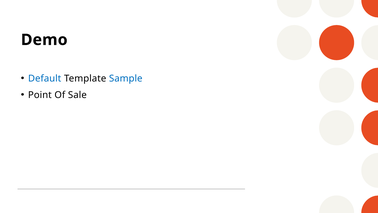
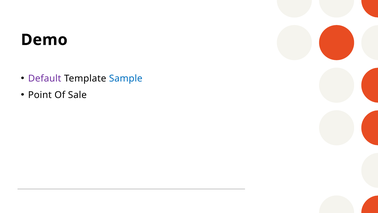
Default colour: blue -> purple (45, 78)
